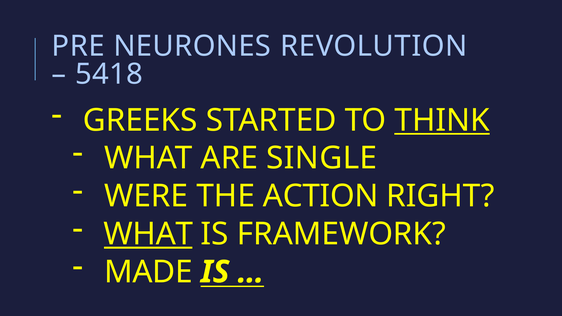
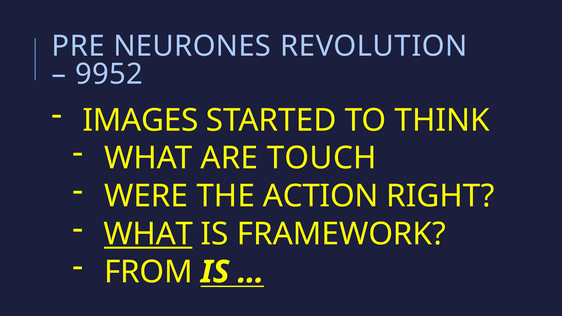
5418: 5418 -> 9952 (109, 74)
GREEKS: GREEKS -> IMAGES (140, 120)
THINK underline: present -> none (442, 120)
SINGLE: SINGLE -> TOUCH (322, 158)
MADE: MADE -> FROM (148, 272)
